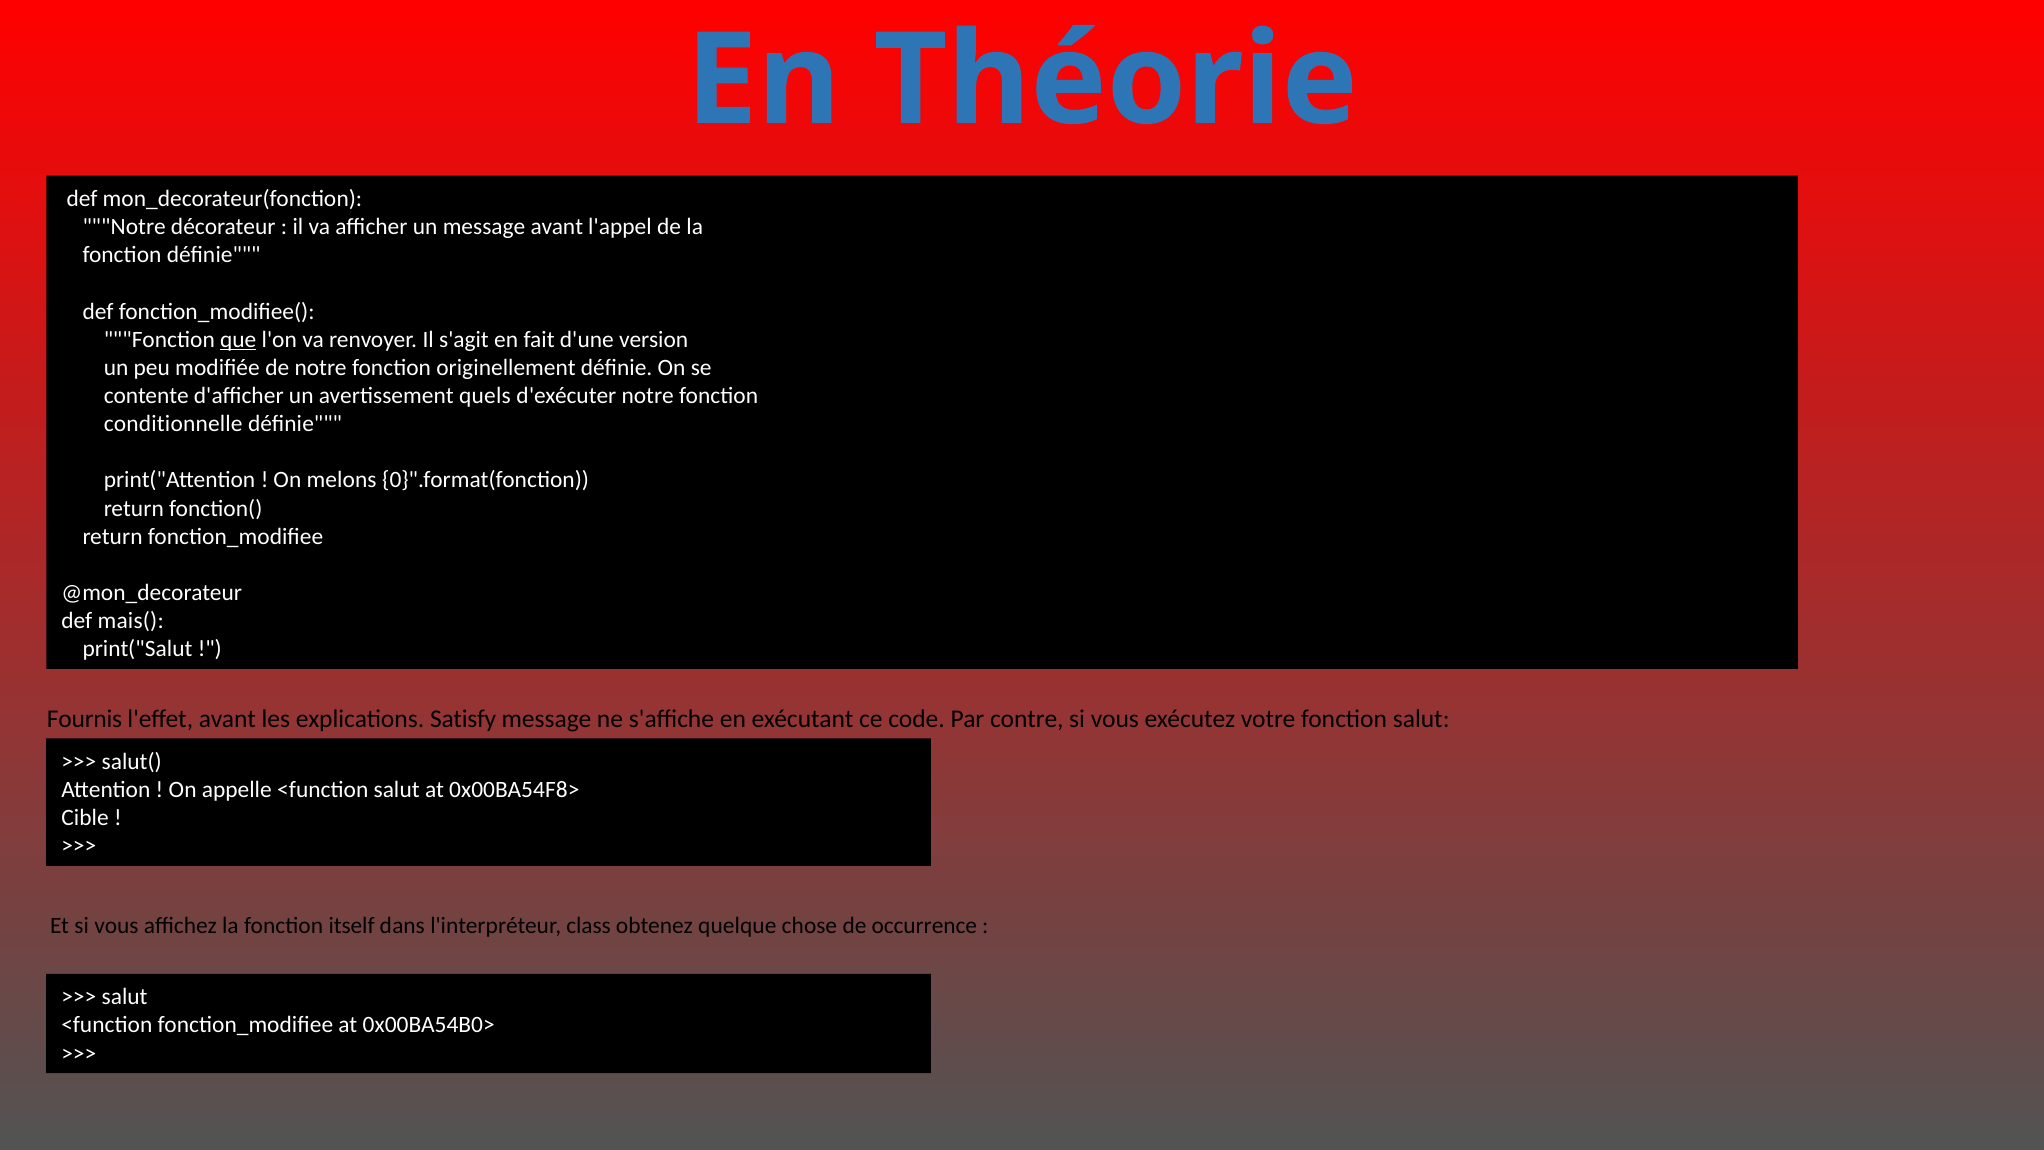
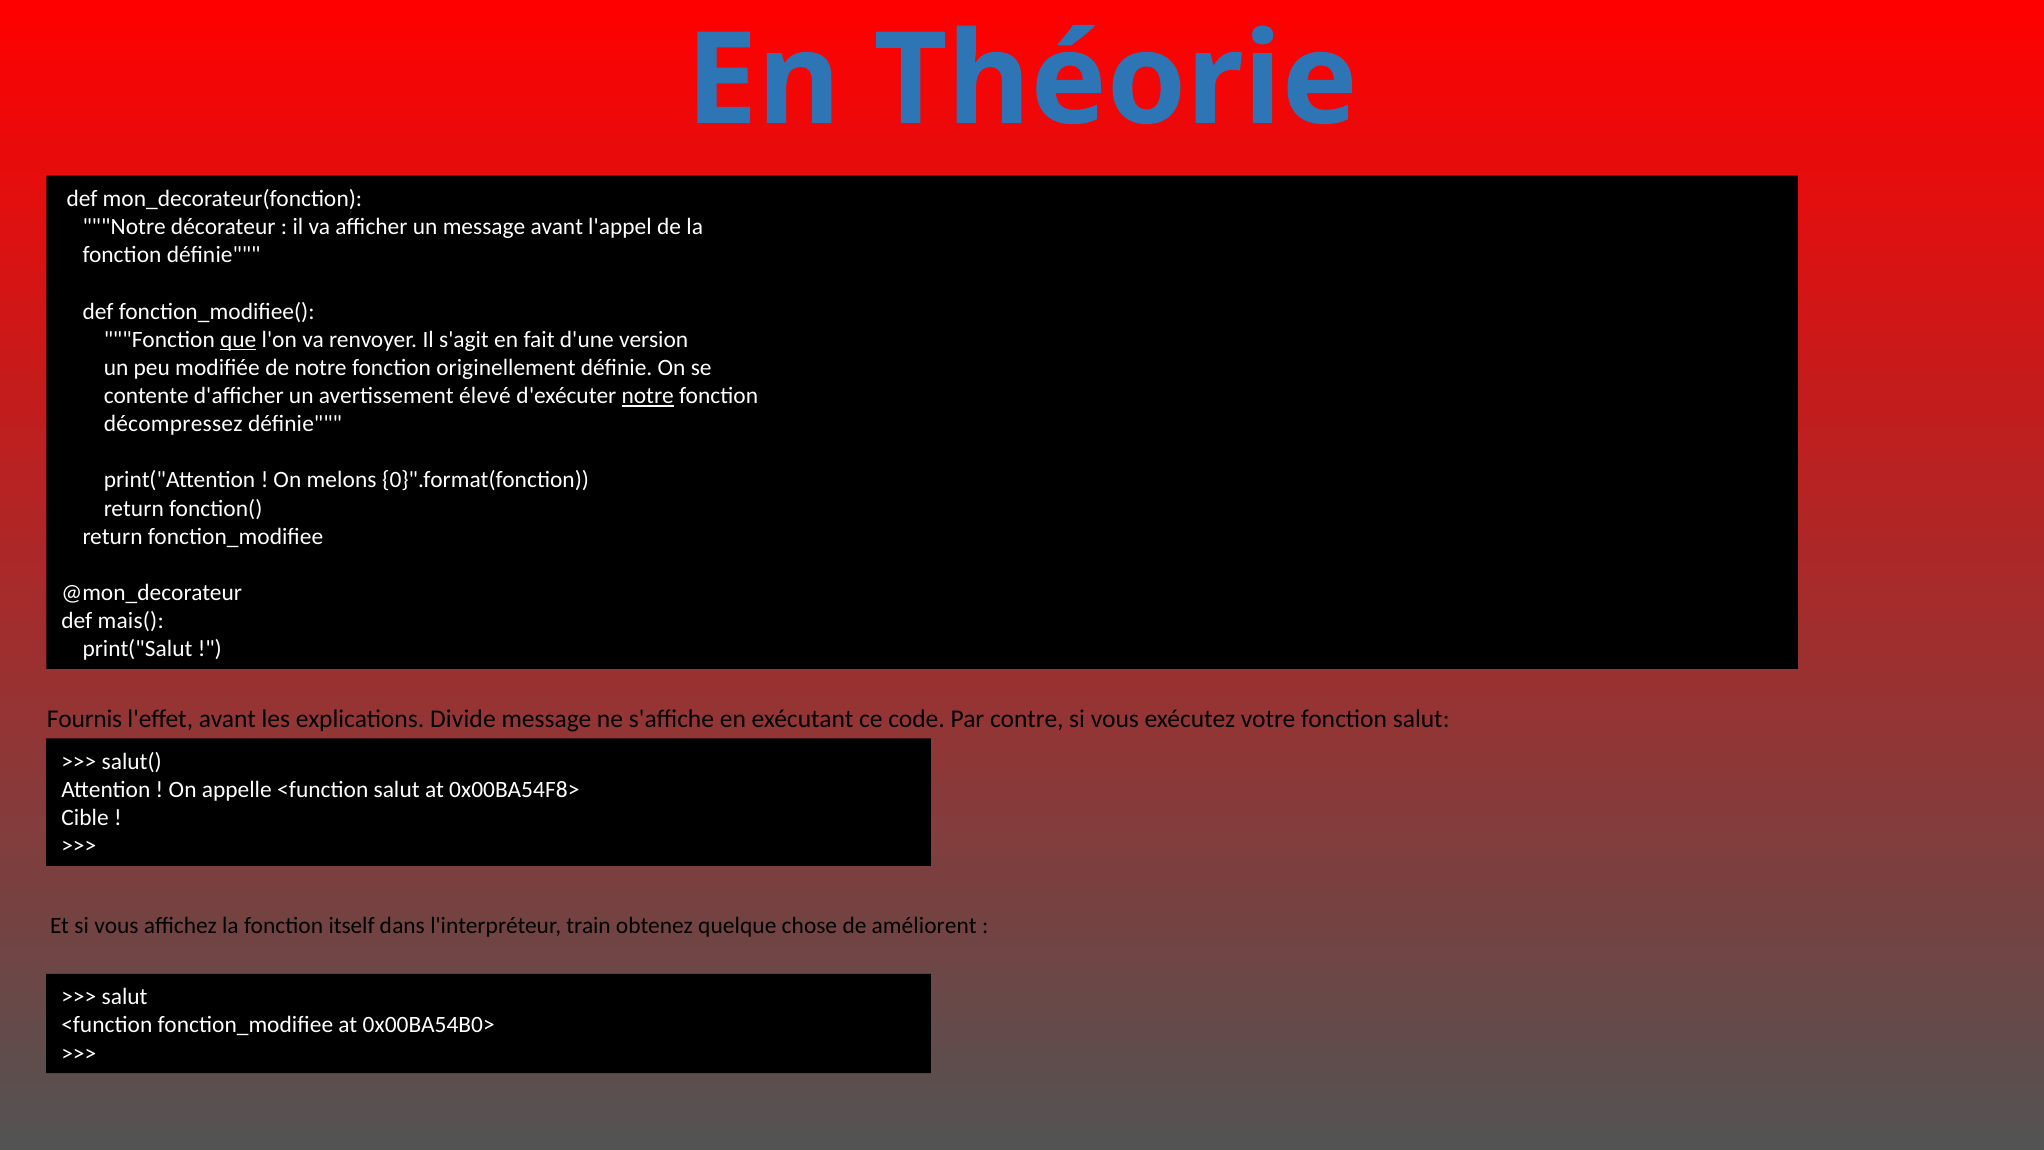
quels: quels -> élevé (485, 396)
notre underline: none -> present (648, 396)
conditionnelle: conditionnelle -> décompressez (173, 424)
Satisfy: Satisfy -> Divide (463, 719)
class: class -> train (589, 925)
occurrence: occurrence -> améliorent (924, 925)
